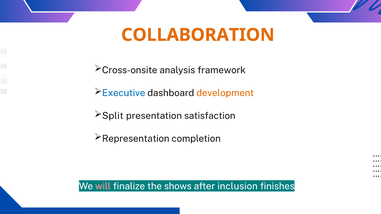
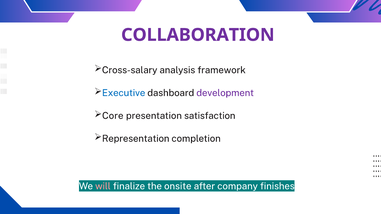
COLLABORATION colour: orange -> purple (198, 35)
Cross-onsite: Cross-onsite -> Cross-salary (130, 70)
development colour: orange -> purple (225, 93)
Split: Split -> Core (113, 116)
shows: shows -> onsite (178, 186)
inclusion: inclusion -> company (238, 186)
